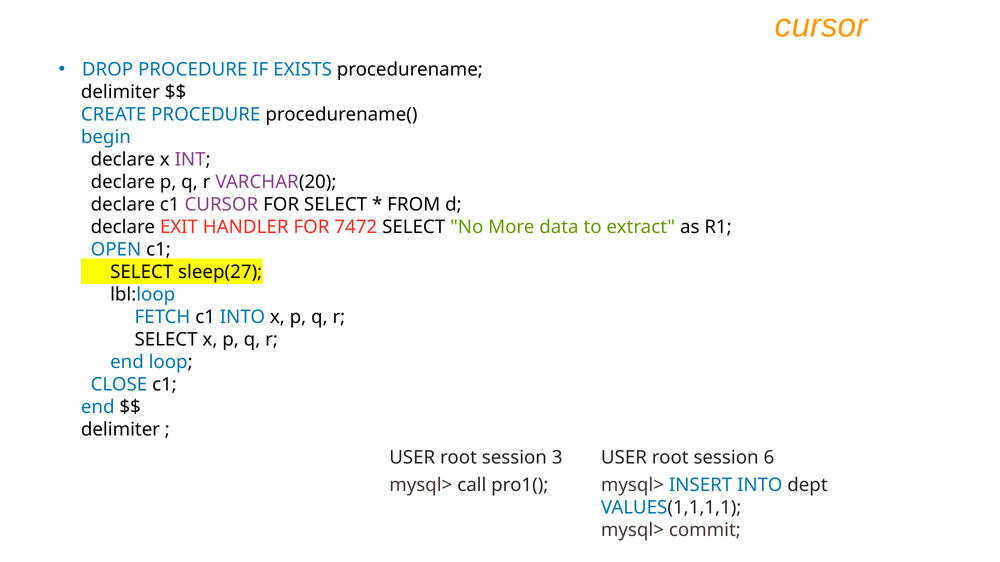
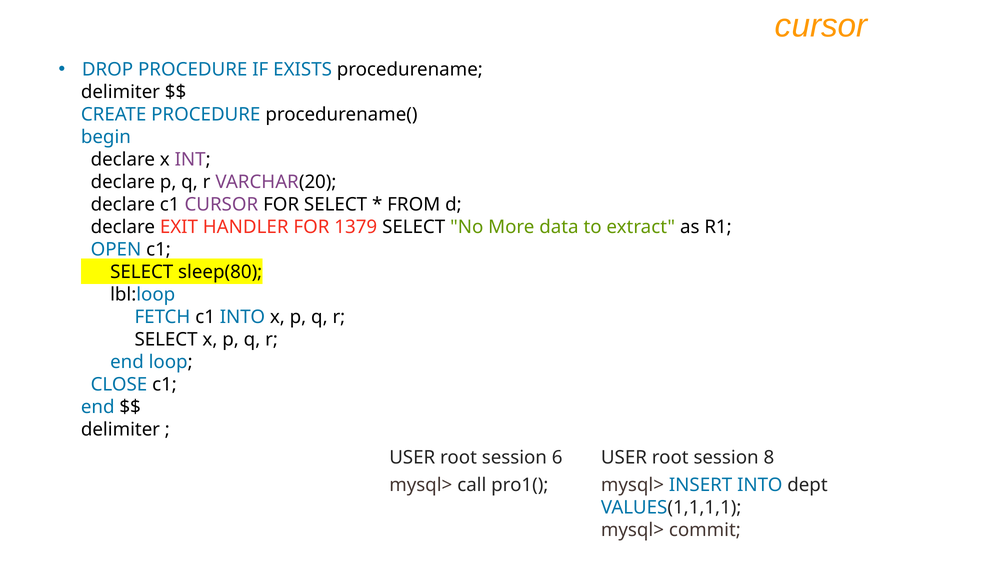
7472: 7472 -> 1379 (356, 227)
sleep(27: sleep(27 -> sleep(80 (220, 272)
3: 3 -> 6 (557, 458)
6: 6 -> 8 (769, 458)
